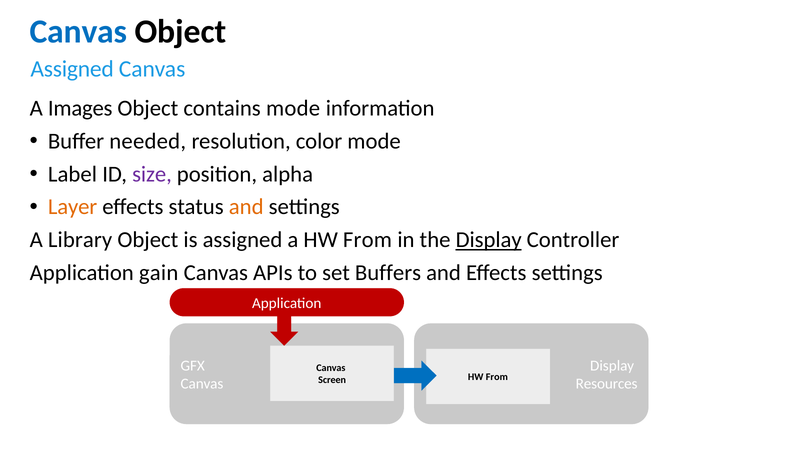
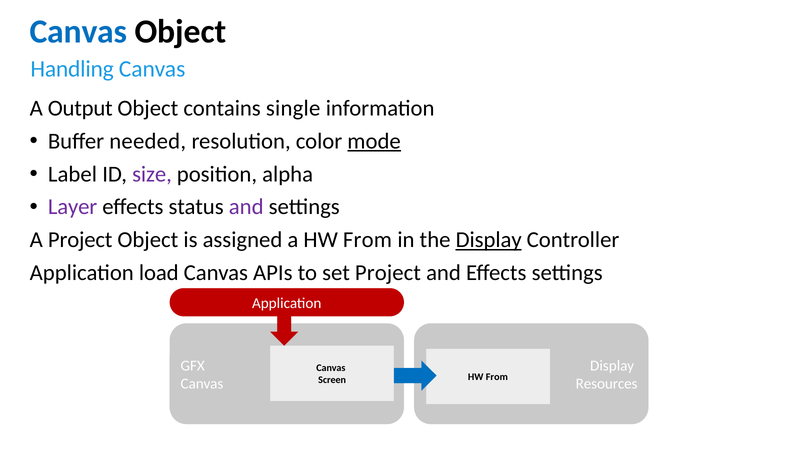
Assigned: Assigned -> Handling (72, 69)
Images: Images -> Output (80, 108)
contains mode: mode -> single (293, 108)
mode underline: none -> present (374, 141)
Layer colour: orange -> purple (73, 207)
and colour: orange -> purple (246, 207)
A Library: Library -> Project (80, 240)
gain: gain -> load (159, 273)
set Buffers: Buffers -> Project (388, 273)
